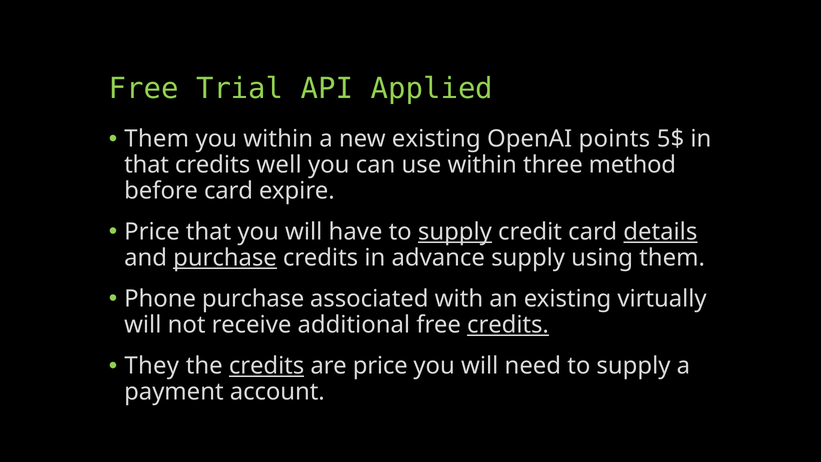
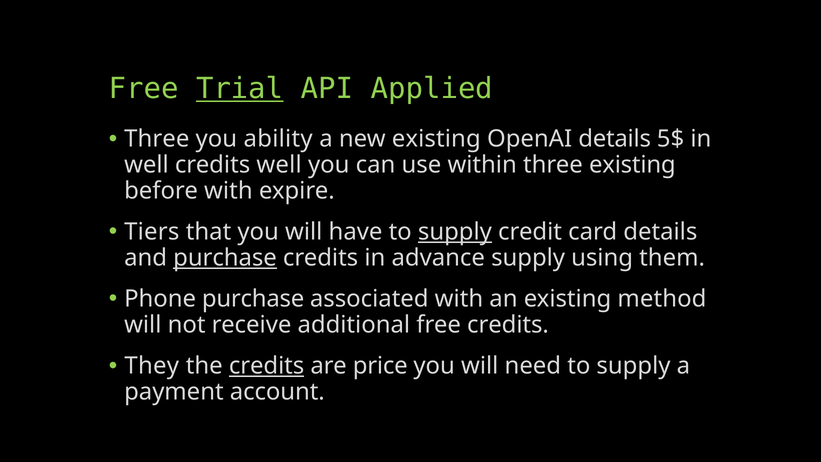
Trial underline: none -> present (240, 89)
Them: Them -> Three (157, 139)
you within: within -> ability (278, 139)
OpenAI points: points -> details (615, 139)
that: that -> well (146, 165)
three method: method -> existing (632, 165)
before card: card -> with (228, 191)
Price: Price -> Tiers (152, 232)
details underline: present -> none (660, 232)
virtually: virtually -> method (662, 299)
credits underline: present -> none (508, 325)
